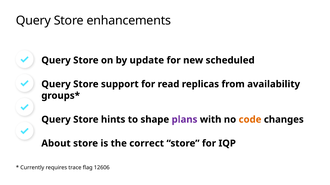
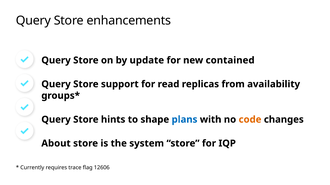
scheduled: scheduled -> contained (230, 60)
plans colour: purple -> blue (185, 120)
correct: correct -> system (147, 144)
